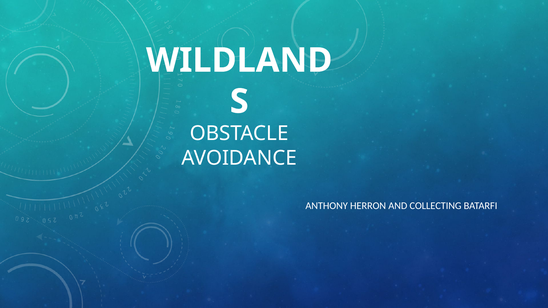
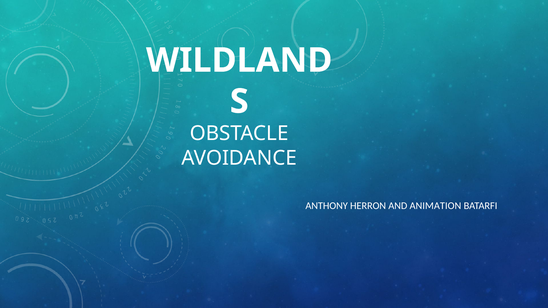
COLLECTING: COLLECTING -> ANIMATION (435, 206)
